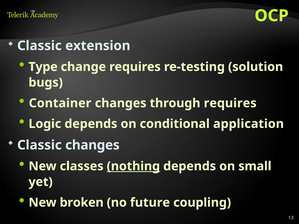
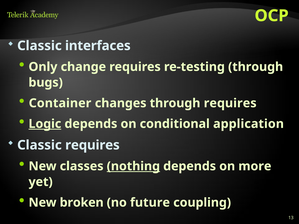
extension: extension -> interfaces (98, 46)
Type: Type -> Only (43, 67)
re-testing solution: solution -> through (256, 67)
Logic underline: none -> present (45, 124)
Classic changes: changes -> requires (92, 145)
small: small -> more (255, 166)
